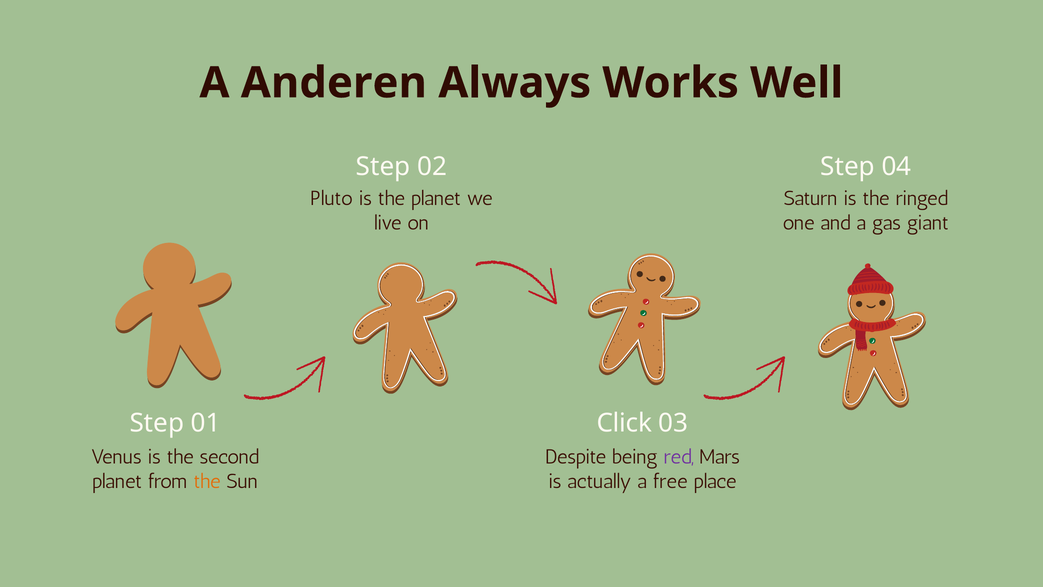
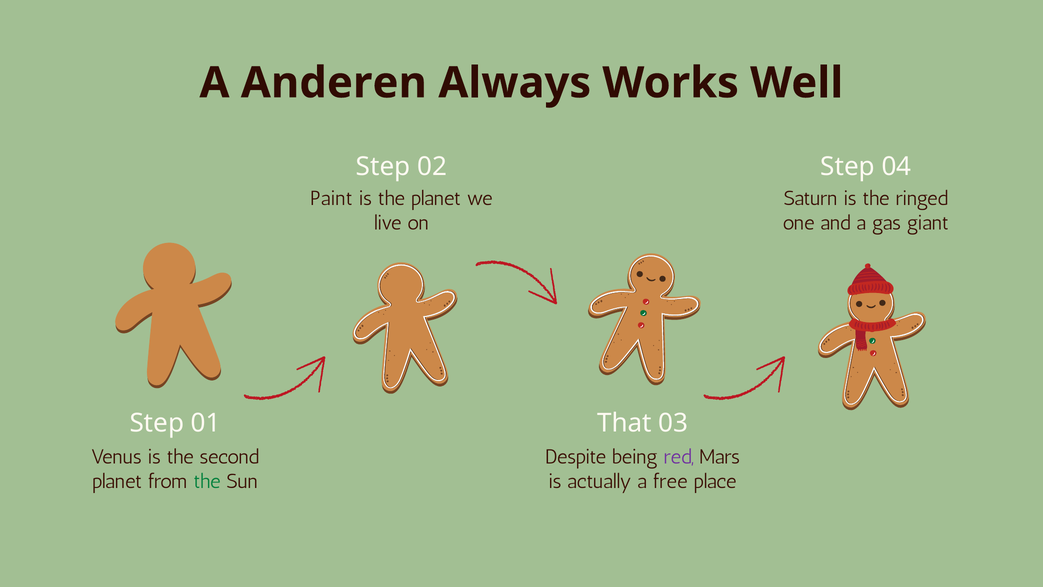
Pluto: Pluto -> Paint (331, 199)
Click: Click -> That (624, 423)
the colour: orange -> green (207, 481)
